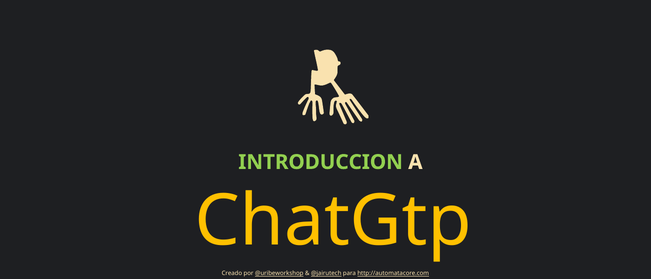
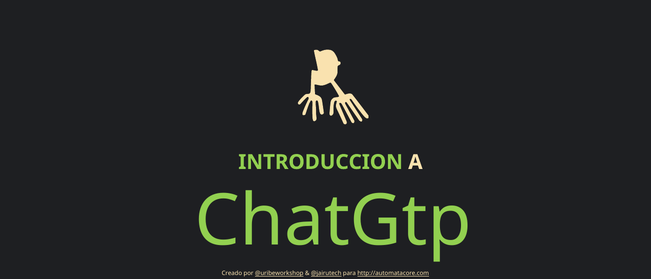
ChatGtp colour: yellow -> light green (333, 221)
